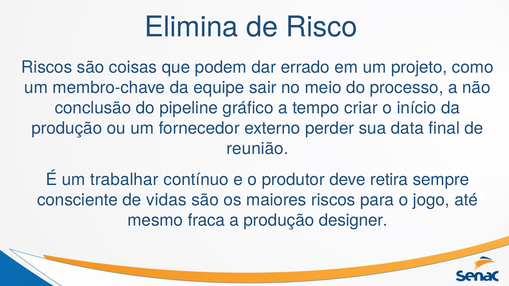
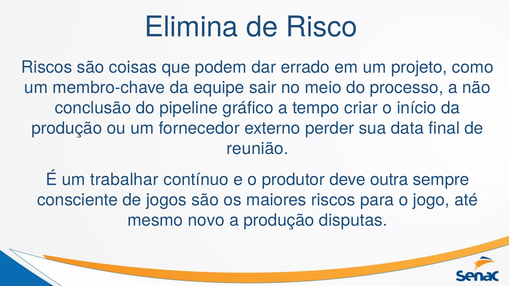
retira: retira -> outra (389, 180)
vidas: vidas -> jogos (166, 200)
fraca: fraca -> novo (206, 220)
designer: designer -> disputas (353, 220)
